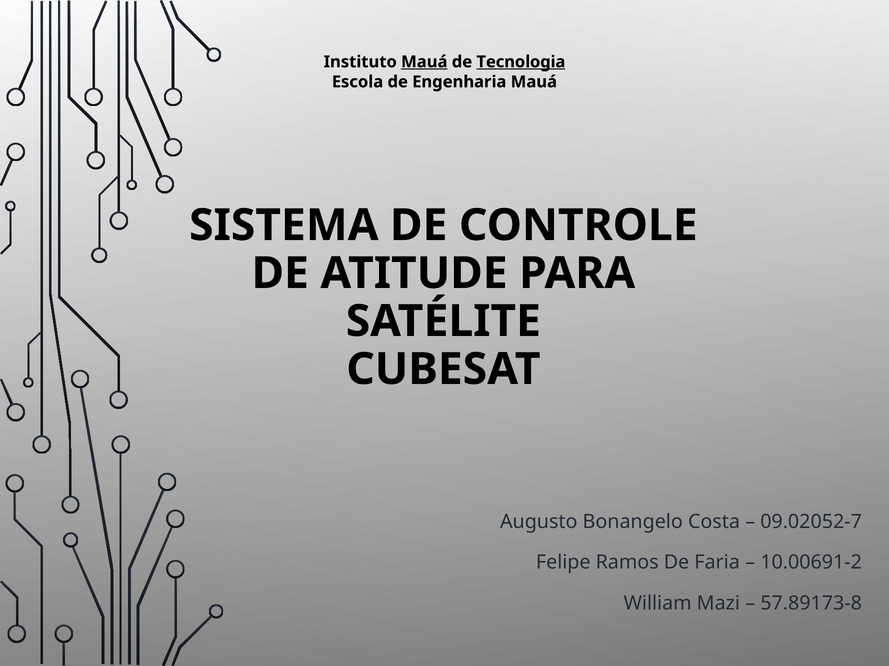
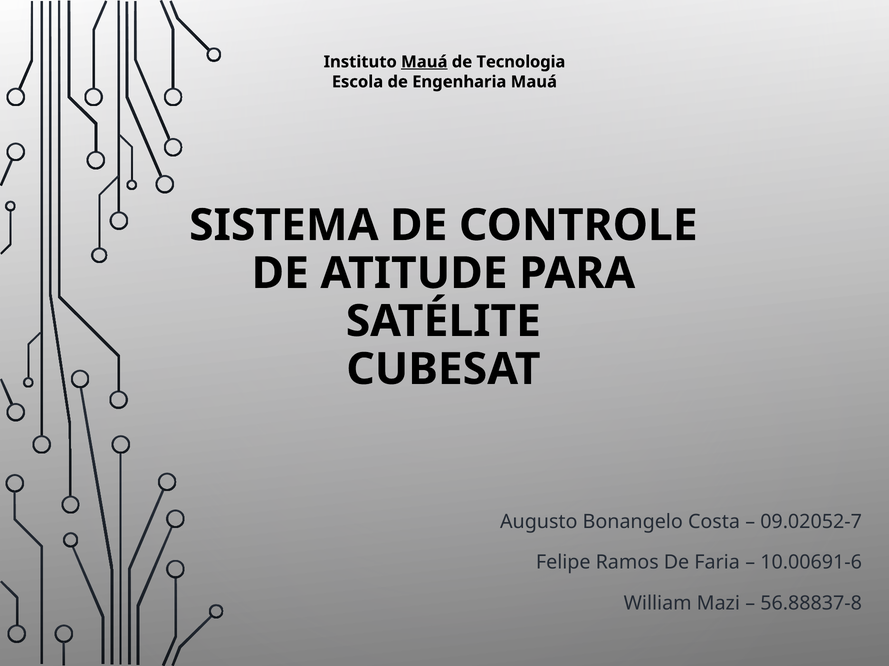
Tecnologia underline: present -> none (521, 62)
10.00691-2: 10.00691-2 -> 10.00691-6 (811, 563)
57.89173-8: 57.89173-8 -> 56.88837-8 (811, 604)
